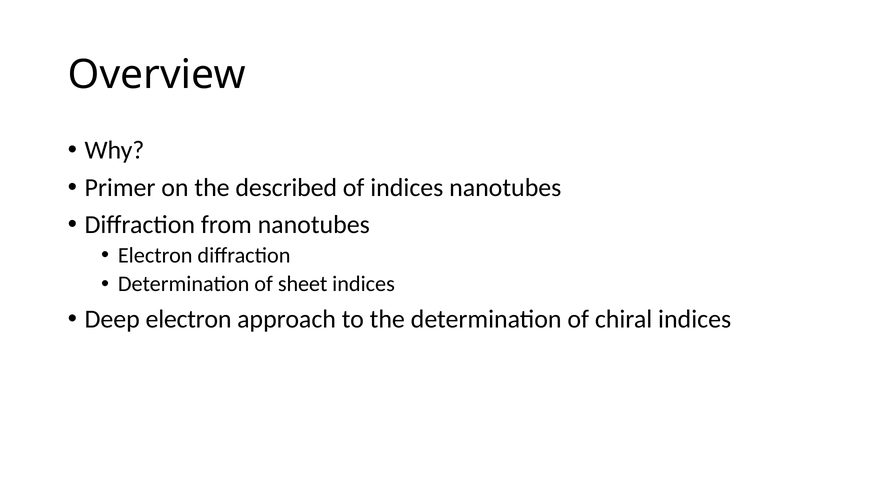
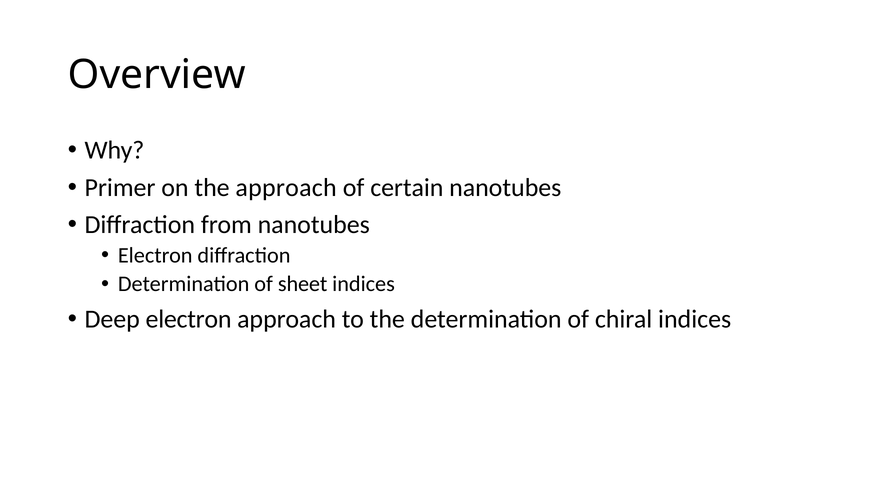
the described: described -> approach (286, 188)
of indices: indices -> certain (407, 188)
